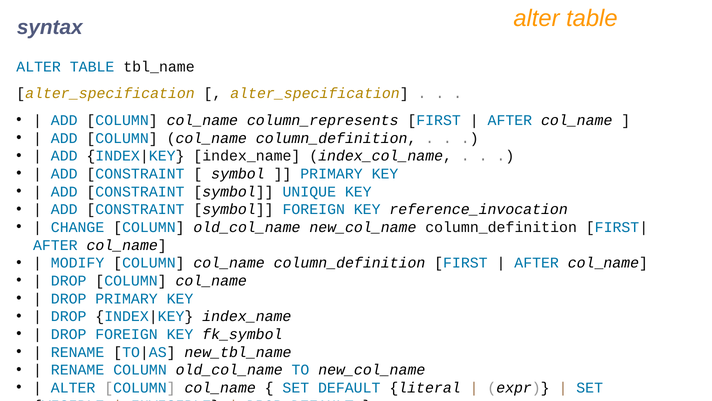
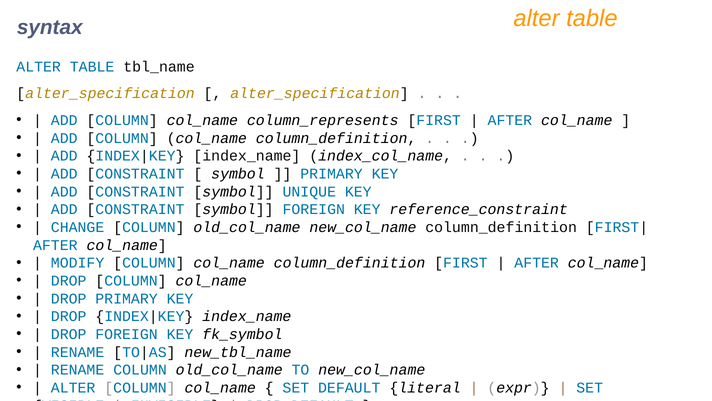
reference_invocation: reference_invocation -> reference_constraint (479, 209)
